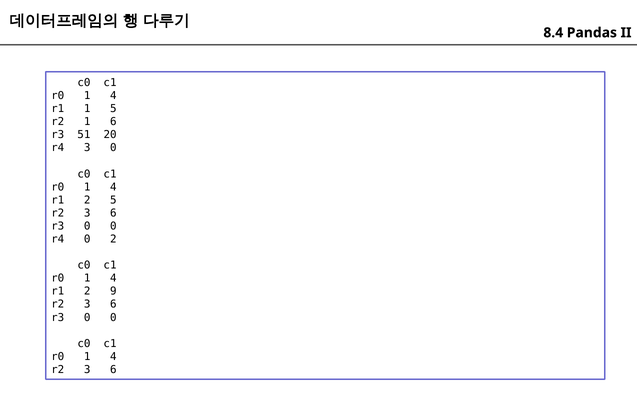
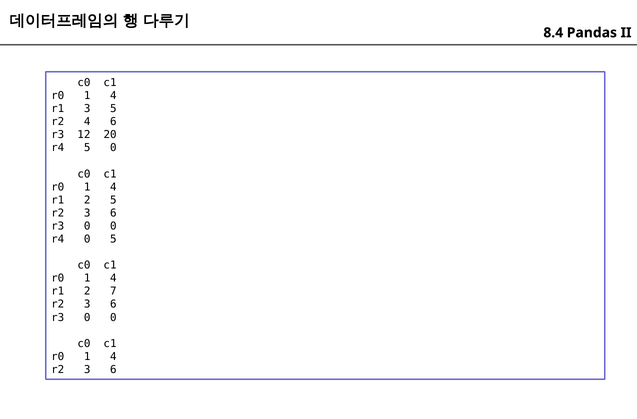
r1 1: 1 -> 3 (87, 109)
r2 1: 1 -> 4 (87, 122)
51: 51 -> 12 (84, 135)
r4 3: 3 -> 5 (87, 148)
0 2: 2 -> 5 (113, 239)
9: 9 -> 7 (113, 291)
